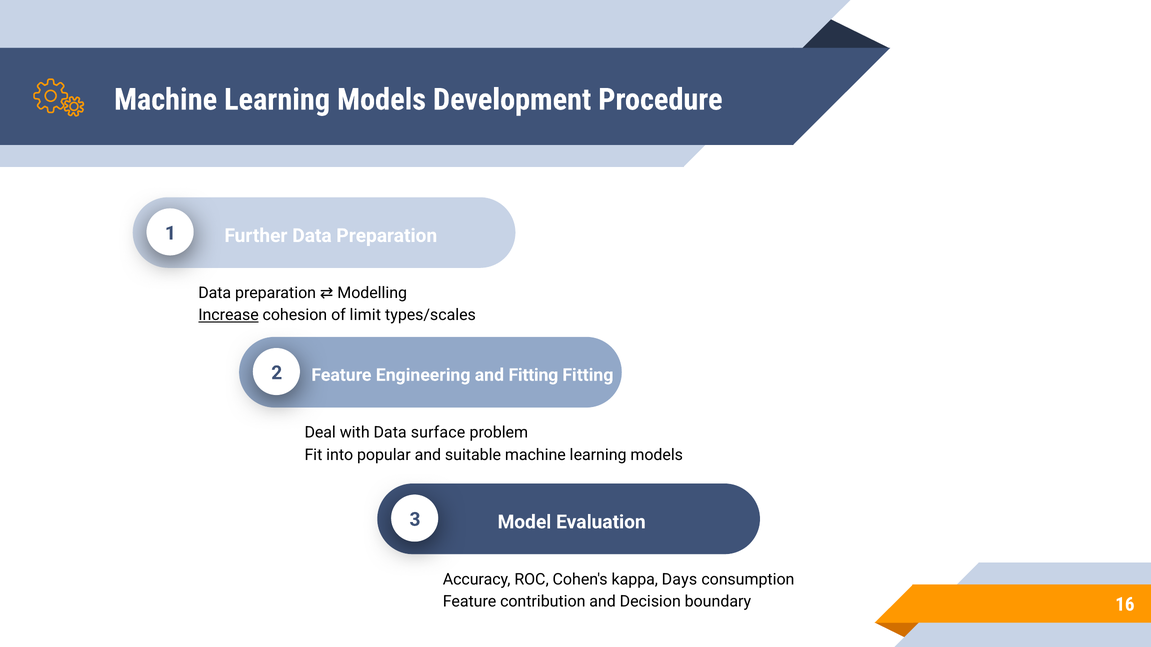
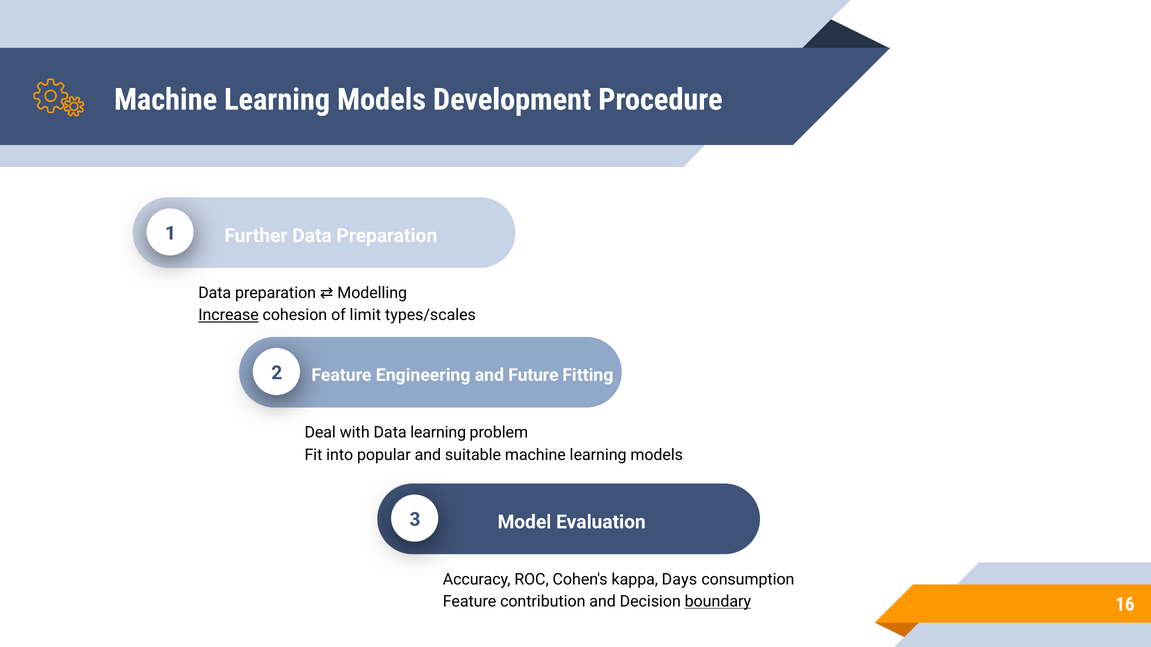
and Fitting: Fitting -> Future (533, 375)
Data surface: surface -> learning (438, 433)
boundary underline: none -> present (718, 602)
